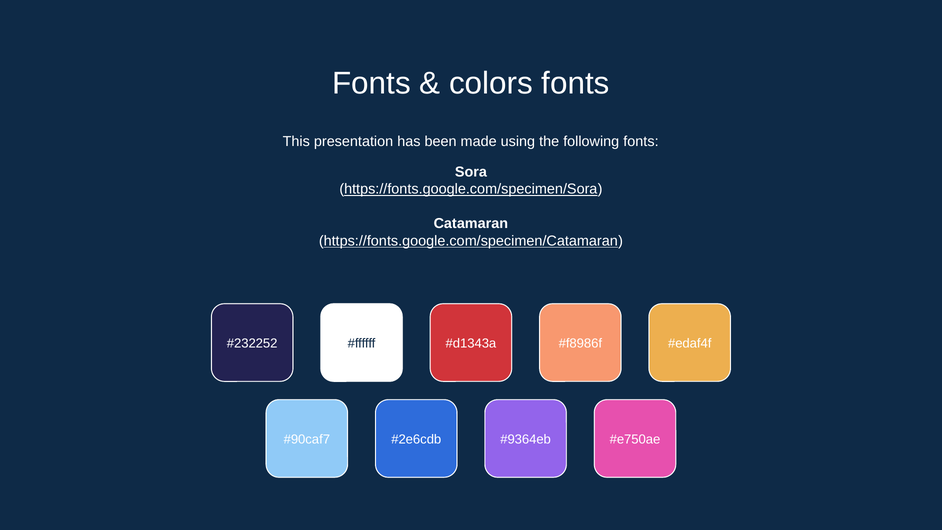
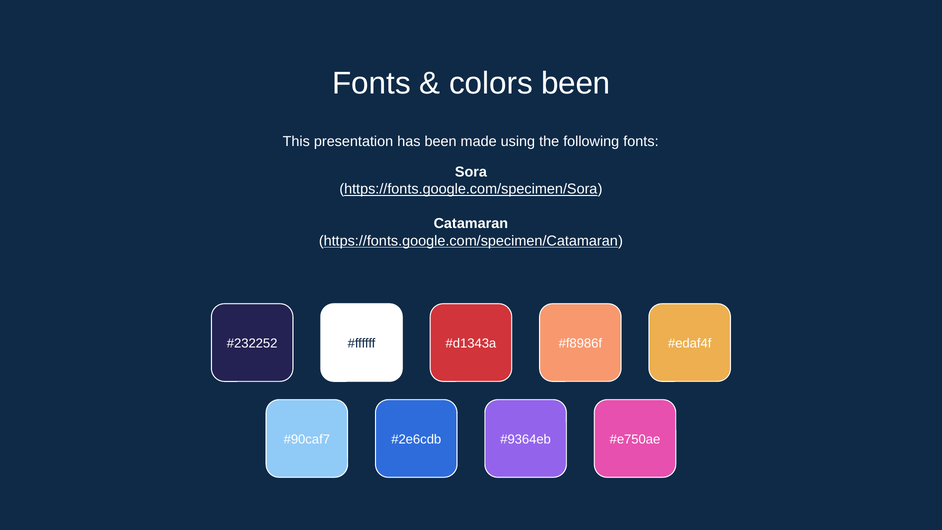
colors fonts: fonts -> been (576, 83)
